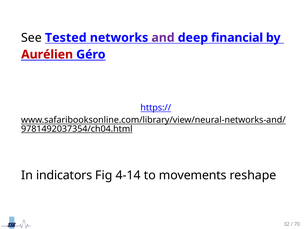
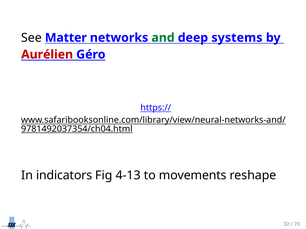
Tested: Tested -> Matter (66, 38)
and colour: purple -> green (163, 38)
financial: financial -> systems (237, 38)
4-14: 4-14 -> 4-13 (128, 176)
